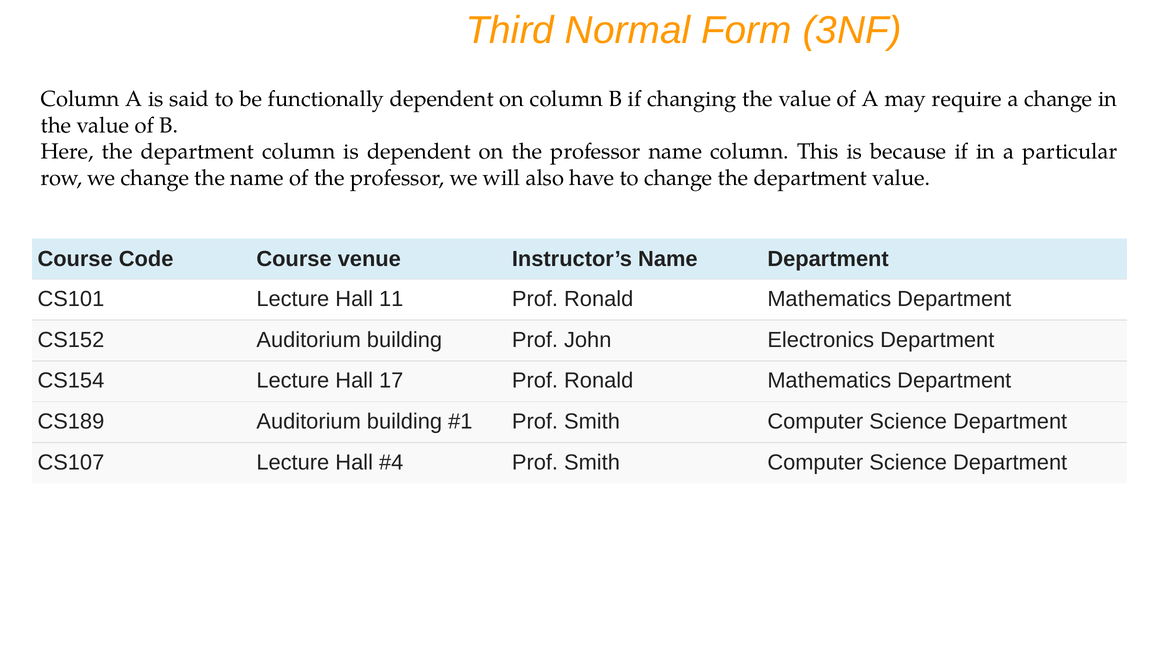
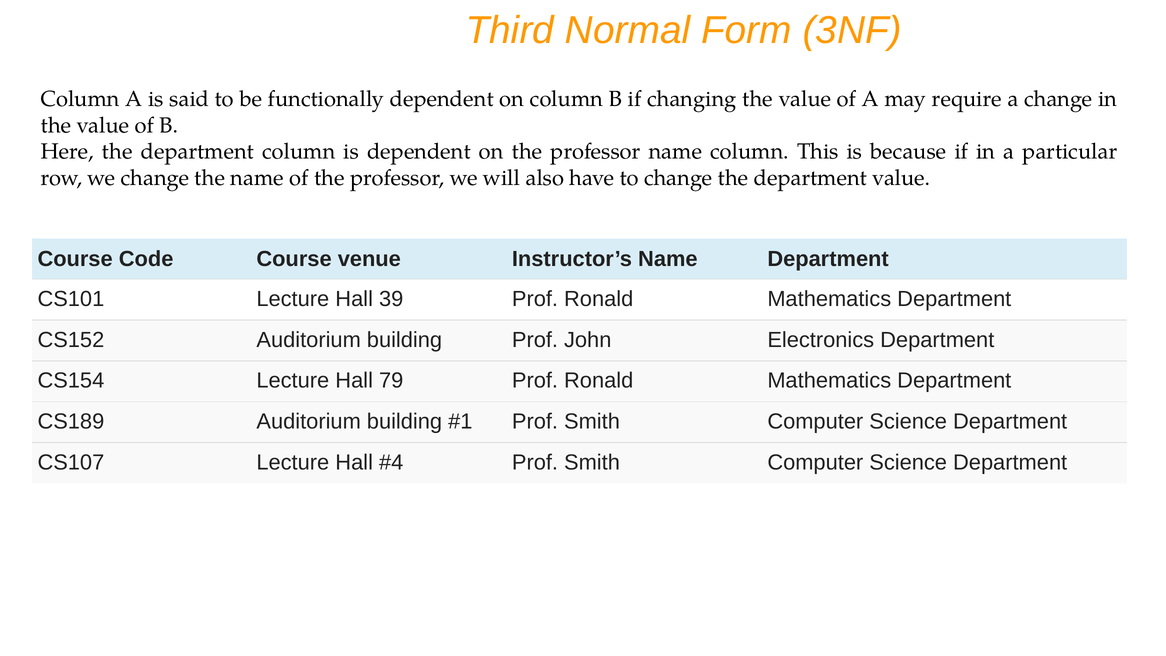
11: 11 -> 39 (391, 299)
17: 17 -> 79 (391, 381)
